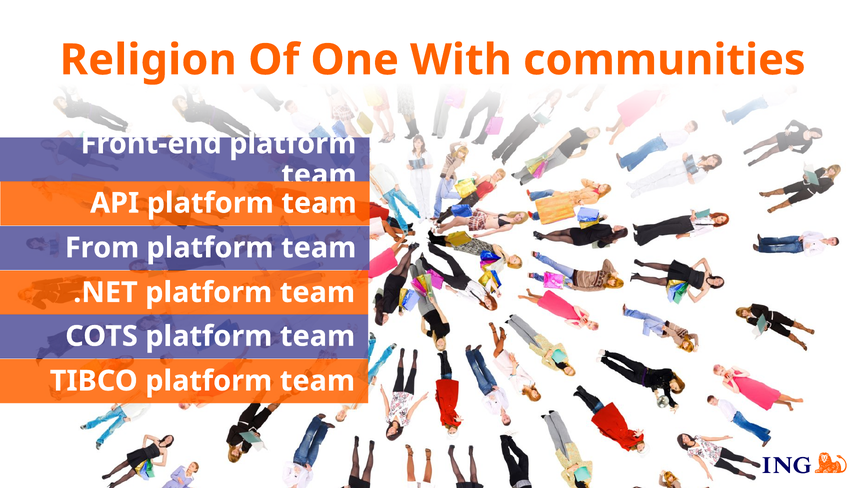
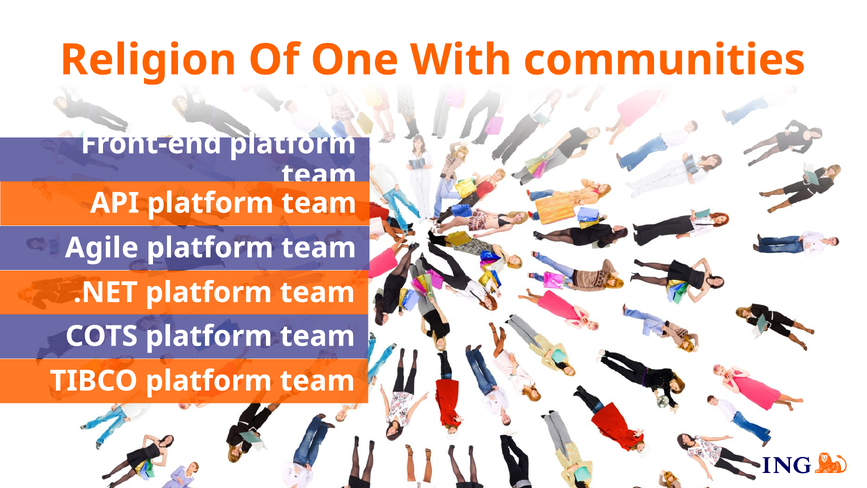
From: From -> Agile (102, 248)
